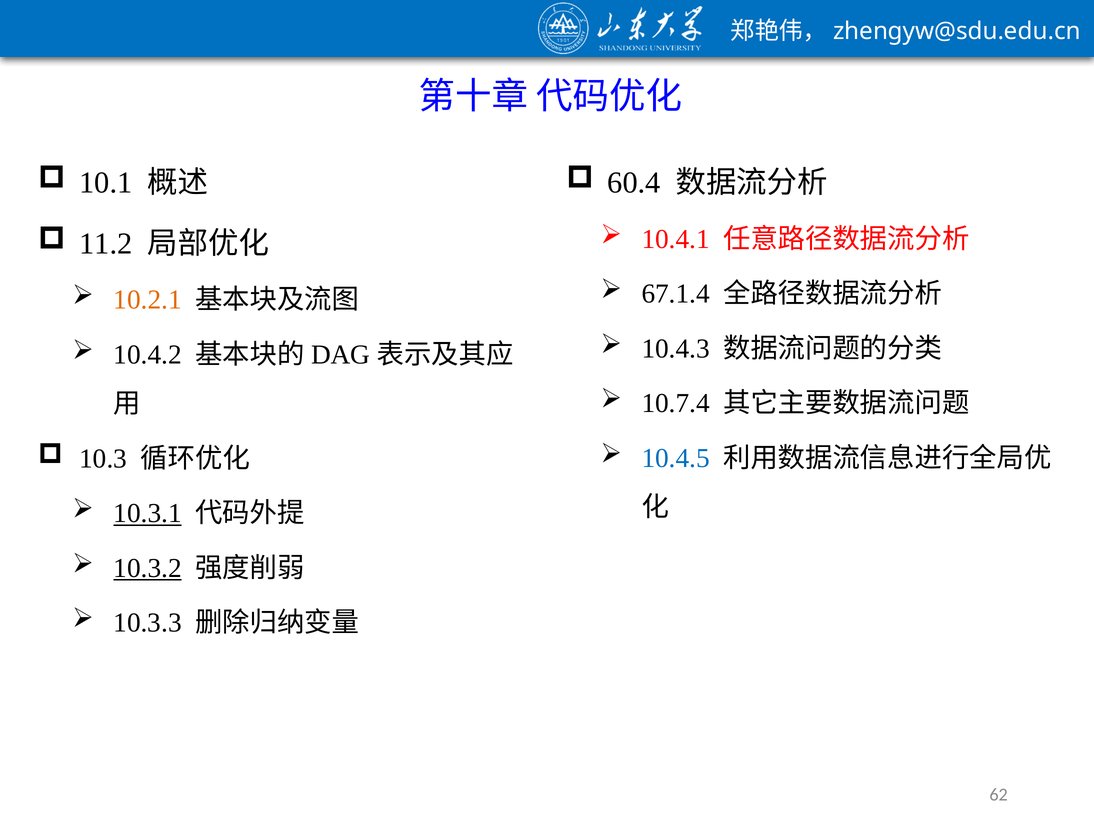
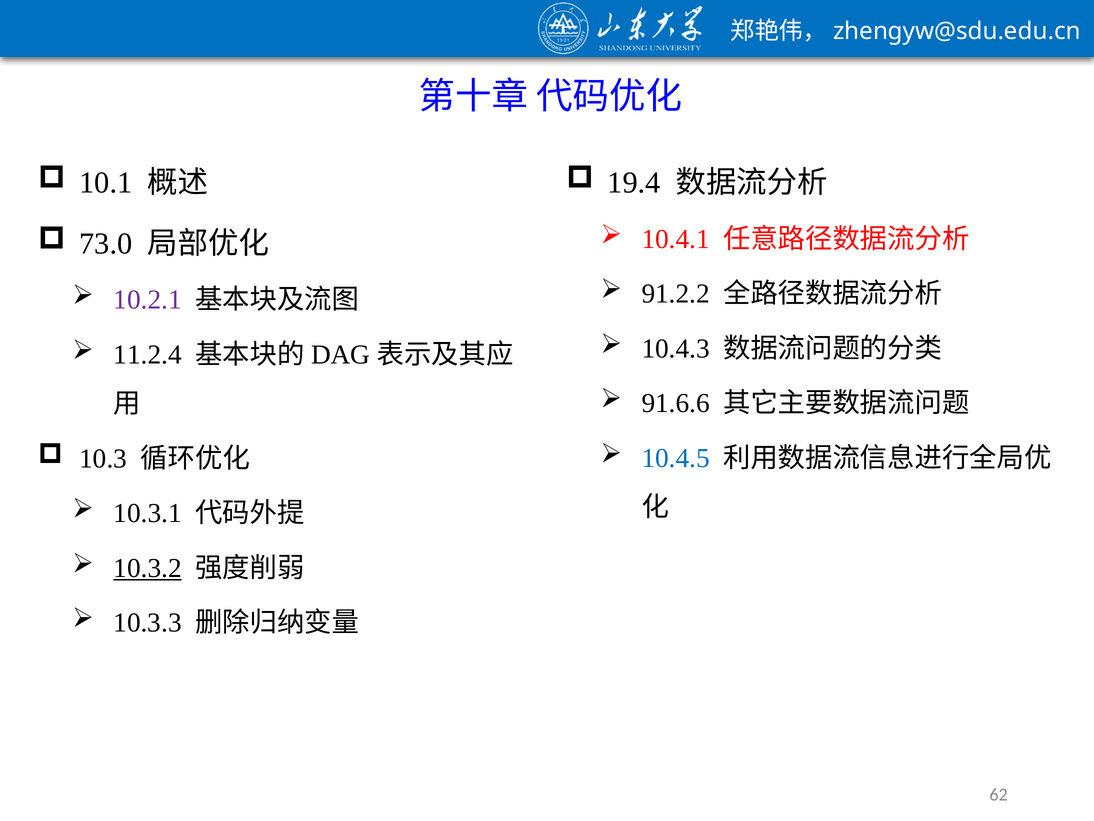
60.4: 60.4 -> 19.4 (634, 183)
11.2: 11.2 -> 73.0 (106, 243)
67.1.4: 67.1.4 -> 91.2.2 (676, 294)
10.2.1 colour: orange -> purple (148, 300)
10.4.2: 10.4.2 -> 11.2.4 (148, 354)
10.7.4: 10.7.4 -> 91.6.6 (676, 403)
10.3.1 underline: present -> none (148, 513)
